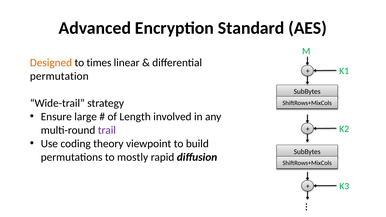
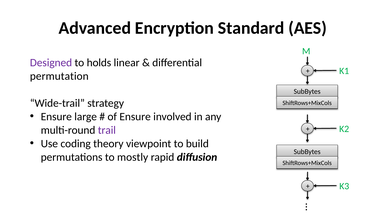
Designed colour: orange -> purple (51, 63)
times: times -> holds (99, 63)
of Length: Length -> Ensure (135, 117)
